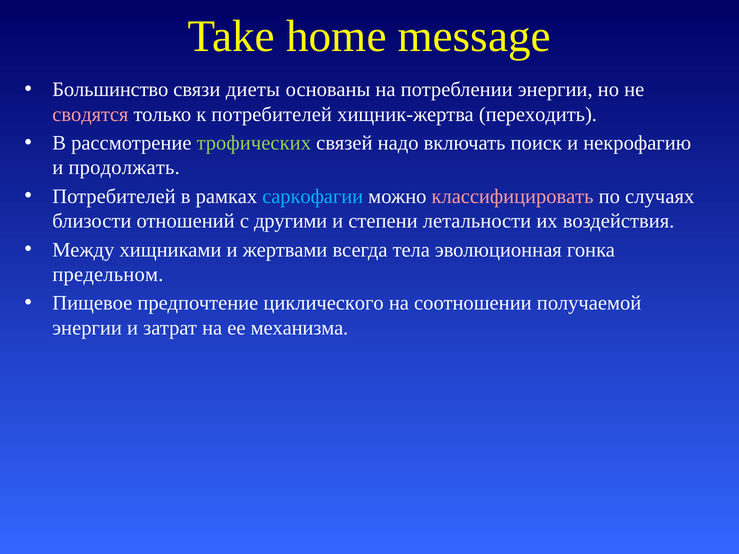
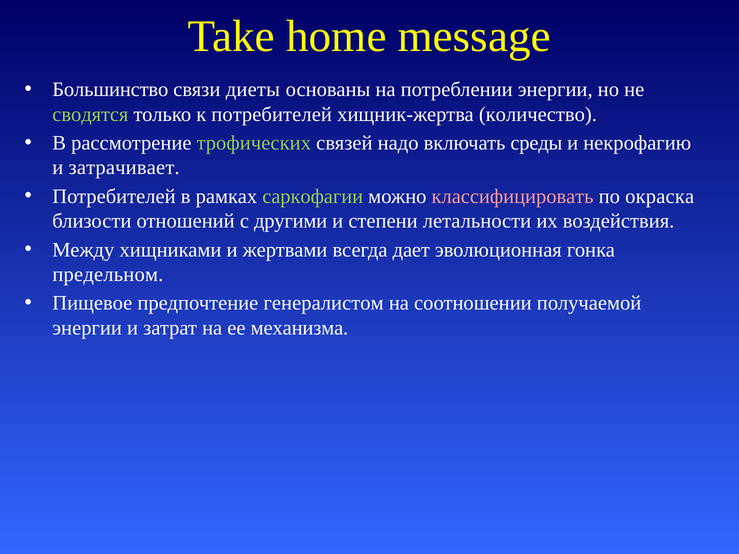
сводятся colour: pink -> light green (90, 114)
переходить: переходить -> количество (538, 114)
поиск: поиск -> среды (536, 143)
продолжать: продолжать -> затрачивает (124, 168)
саркофагии colour: light blue -> light green (313, 196)
случаях: случаях -> окраска (660, 196)
тела: тела -> дает (411, 250)
циклического: циклического -> генералистом (324, 303)
